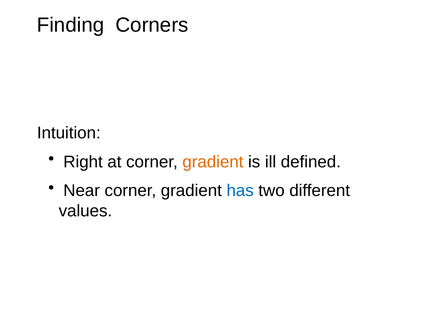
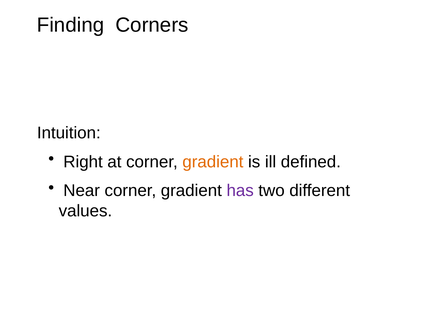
has colour: blue -> purple (240, 191)
